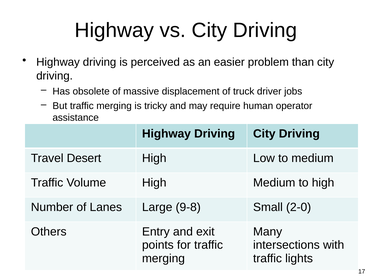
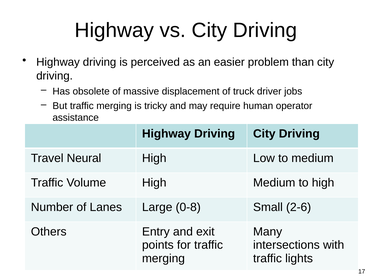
Desert: Desert -> Neural (84, 158)
9-8: 9-8 -> 0-8 (188, 207)
2-0: 2-0 -> 2-6 (299, 207)
